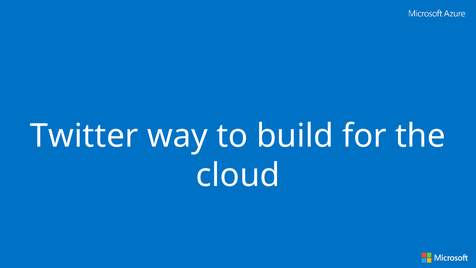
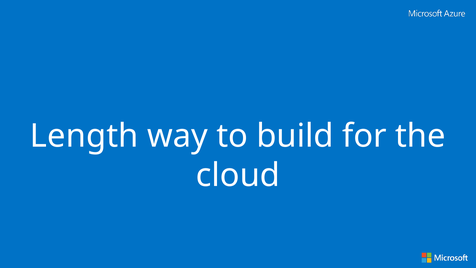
Twitter: Twitter -> Length (84, 136)
